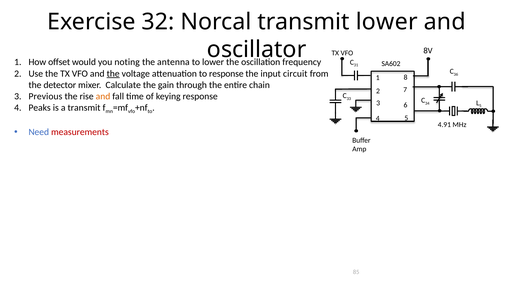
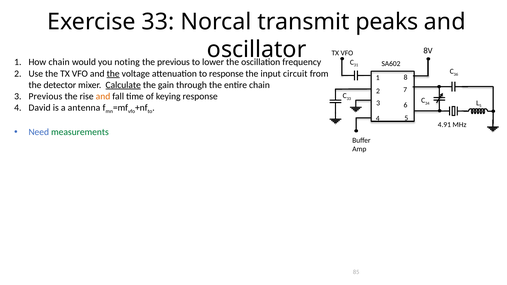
Exercise 32: 32 -> 33 (158, 22)
transmit lower: lower -> peaks (387, 22)
How offset: offset -> chain (59, 62)
the antenna: antenna -> previous (173, 62)
Calculate underline: none -> present (123, 85)
Peaks: Peaks -> David (40, 108)
a transmit: transmit -> antenna (84, 108)
measurements colour: red -> green (80, 132)
